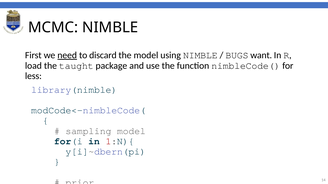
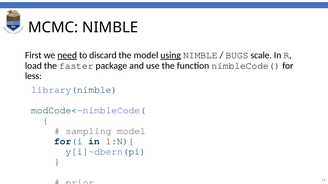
using underline: none -> present (171, 55)
want: want -> scale (261, 55)
taught: taught -> faster (76, 66)
